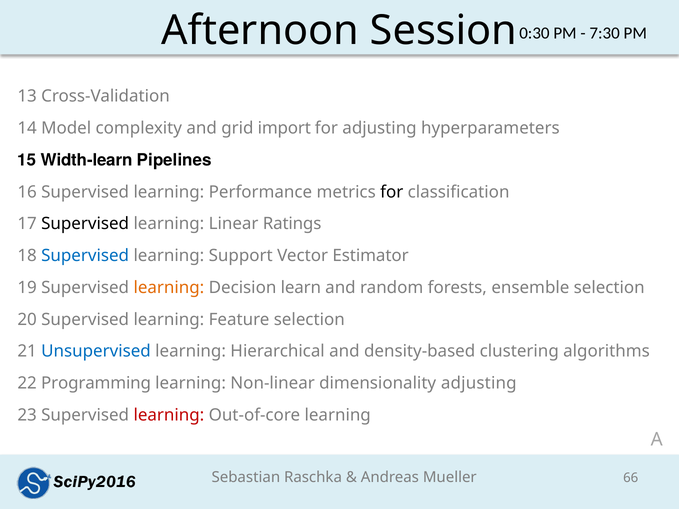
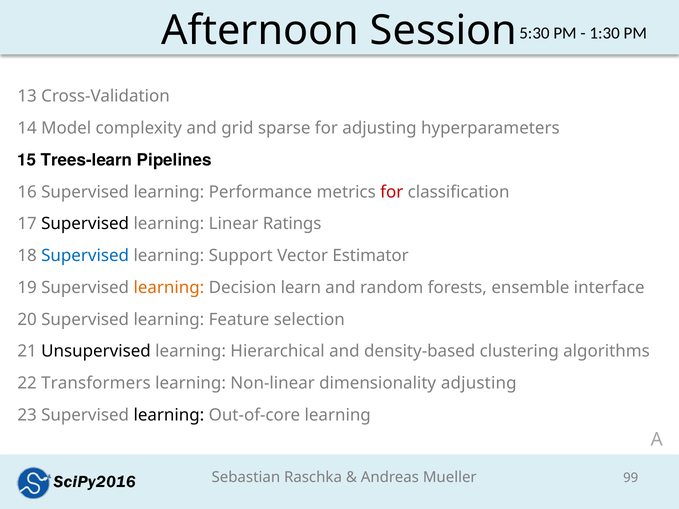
0:30: 0:30 -> 5:30 (534, 33)
7:30: 7:30 -> 1:30 (605, 33)
import: import -> sparse (284, 128)
Width-learn: Width-learn -> Trees-learn (87, 160)
for colour: black -> red (392, 192)
ensemble selection: selection -> interface (609, 288)
Unsupervised colour: blue -> black (96, 352)
Programming: Programming -> Transformers (96, 383)
learning colour: red -> black (169, 415)
66: 66 -> 99 (631, 478)
